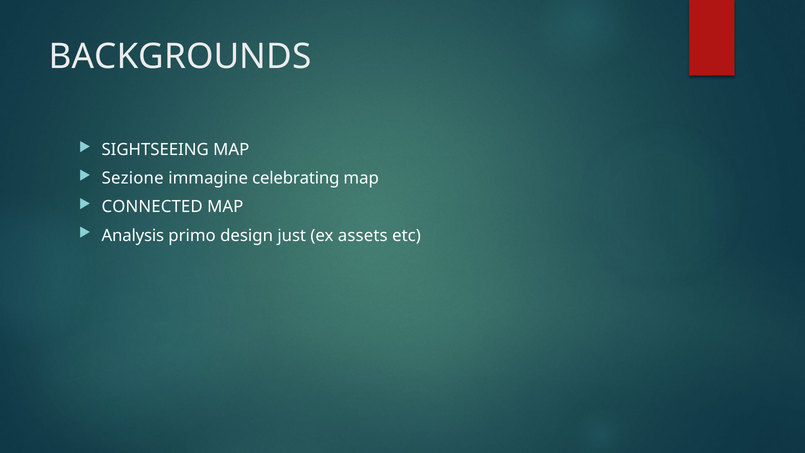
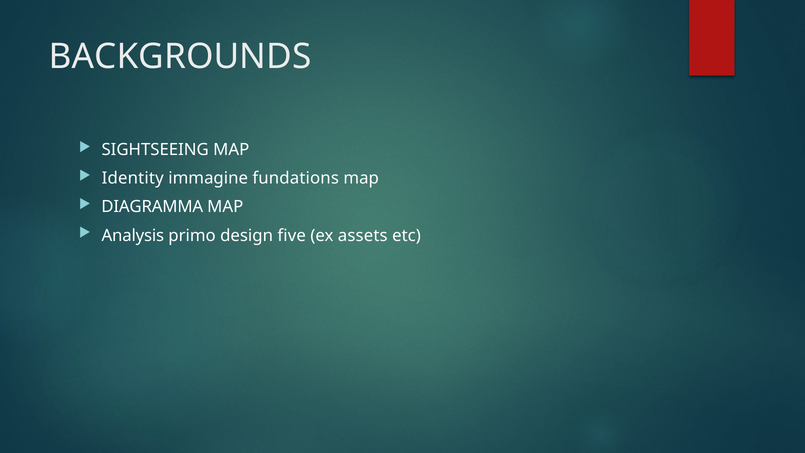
Sezione: Sezione -> Identity (133, 178)
celebrating: celebrating -> fundations (296, 178)
CONNECTED: CONNECTED -> DIAGRAMMA (152, 207)
just: just -> five (292, 235)
